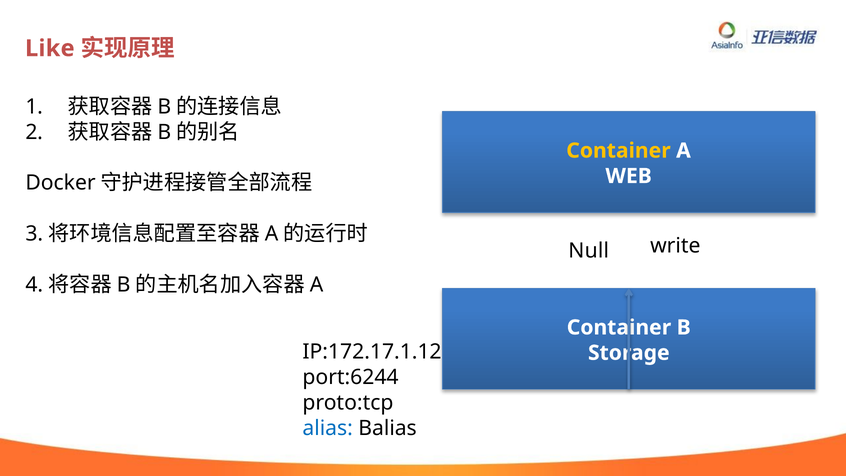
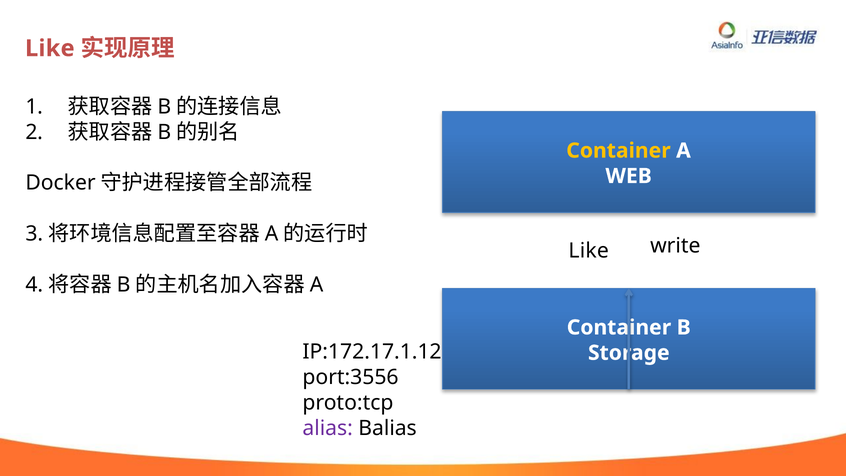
Null: Null -> Like (589, 251)
port:6244: port:6244 -> port:3556 (351, 377)
alias colour: blue -> purple (328, 428)
